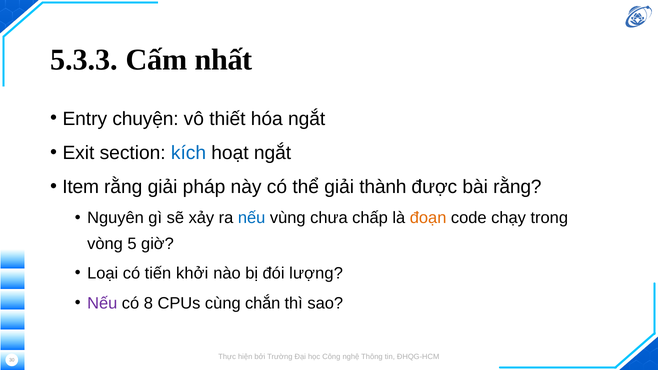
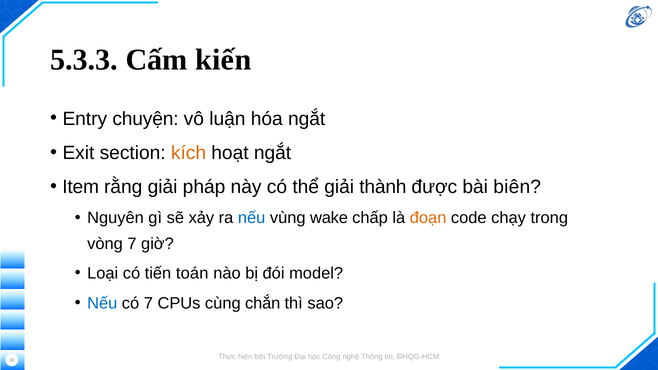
nhất: nhất -> kiến (223, 60)
thiết: thiết -> luận (227, 119)
kích colour: blue -> orange (188, 153)
bài rằng: rằng -> biên (517, 187)
chưa: chưa -> wake (329, 218)
vòng 5: 5 -> 7 (132, 244)
khởi: khởi -> toán (192, 273)
lượng: lượng -> model (316, 273)
Nếu colour: purple -> blue (102, 303)
có 8: 8 -> 7 (148, 303)
